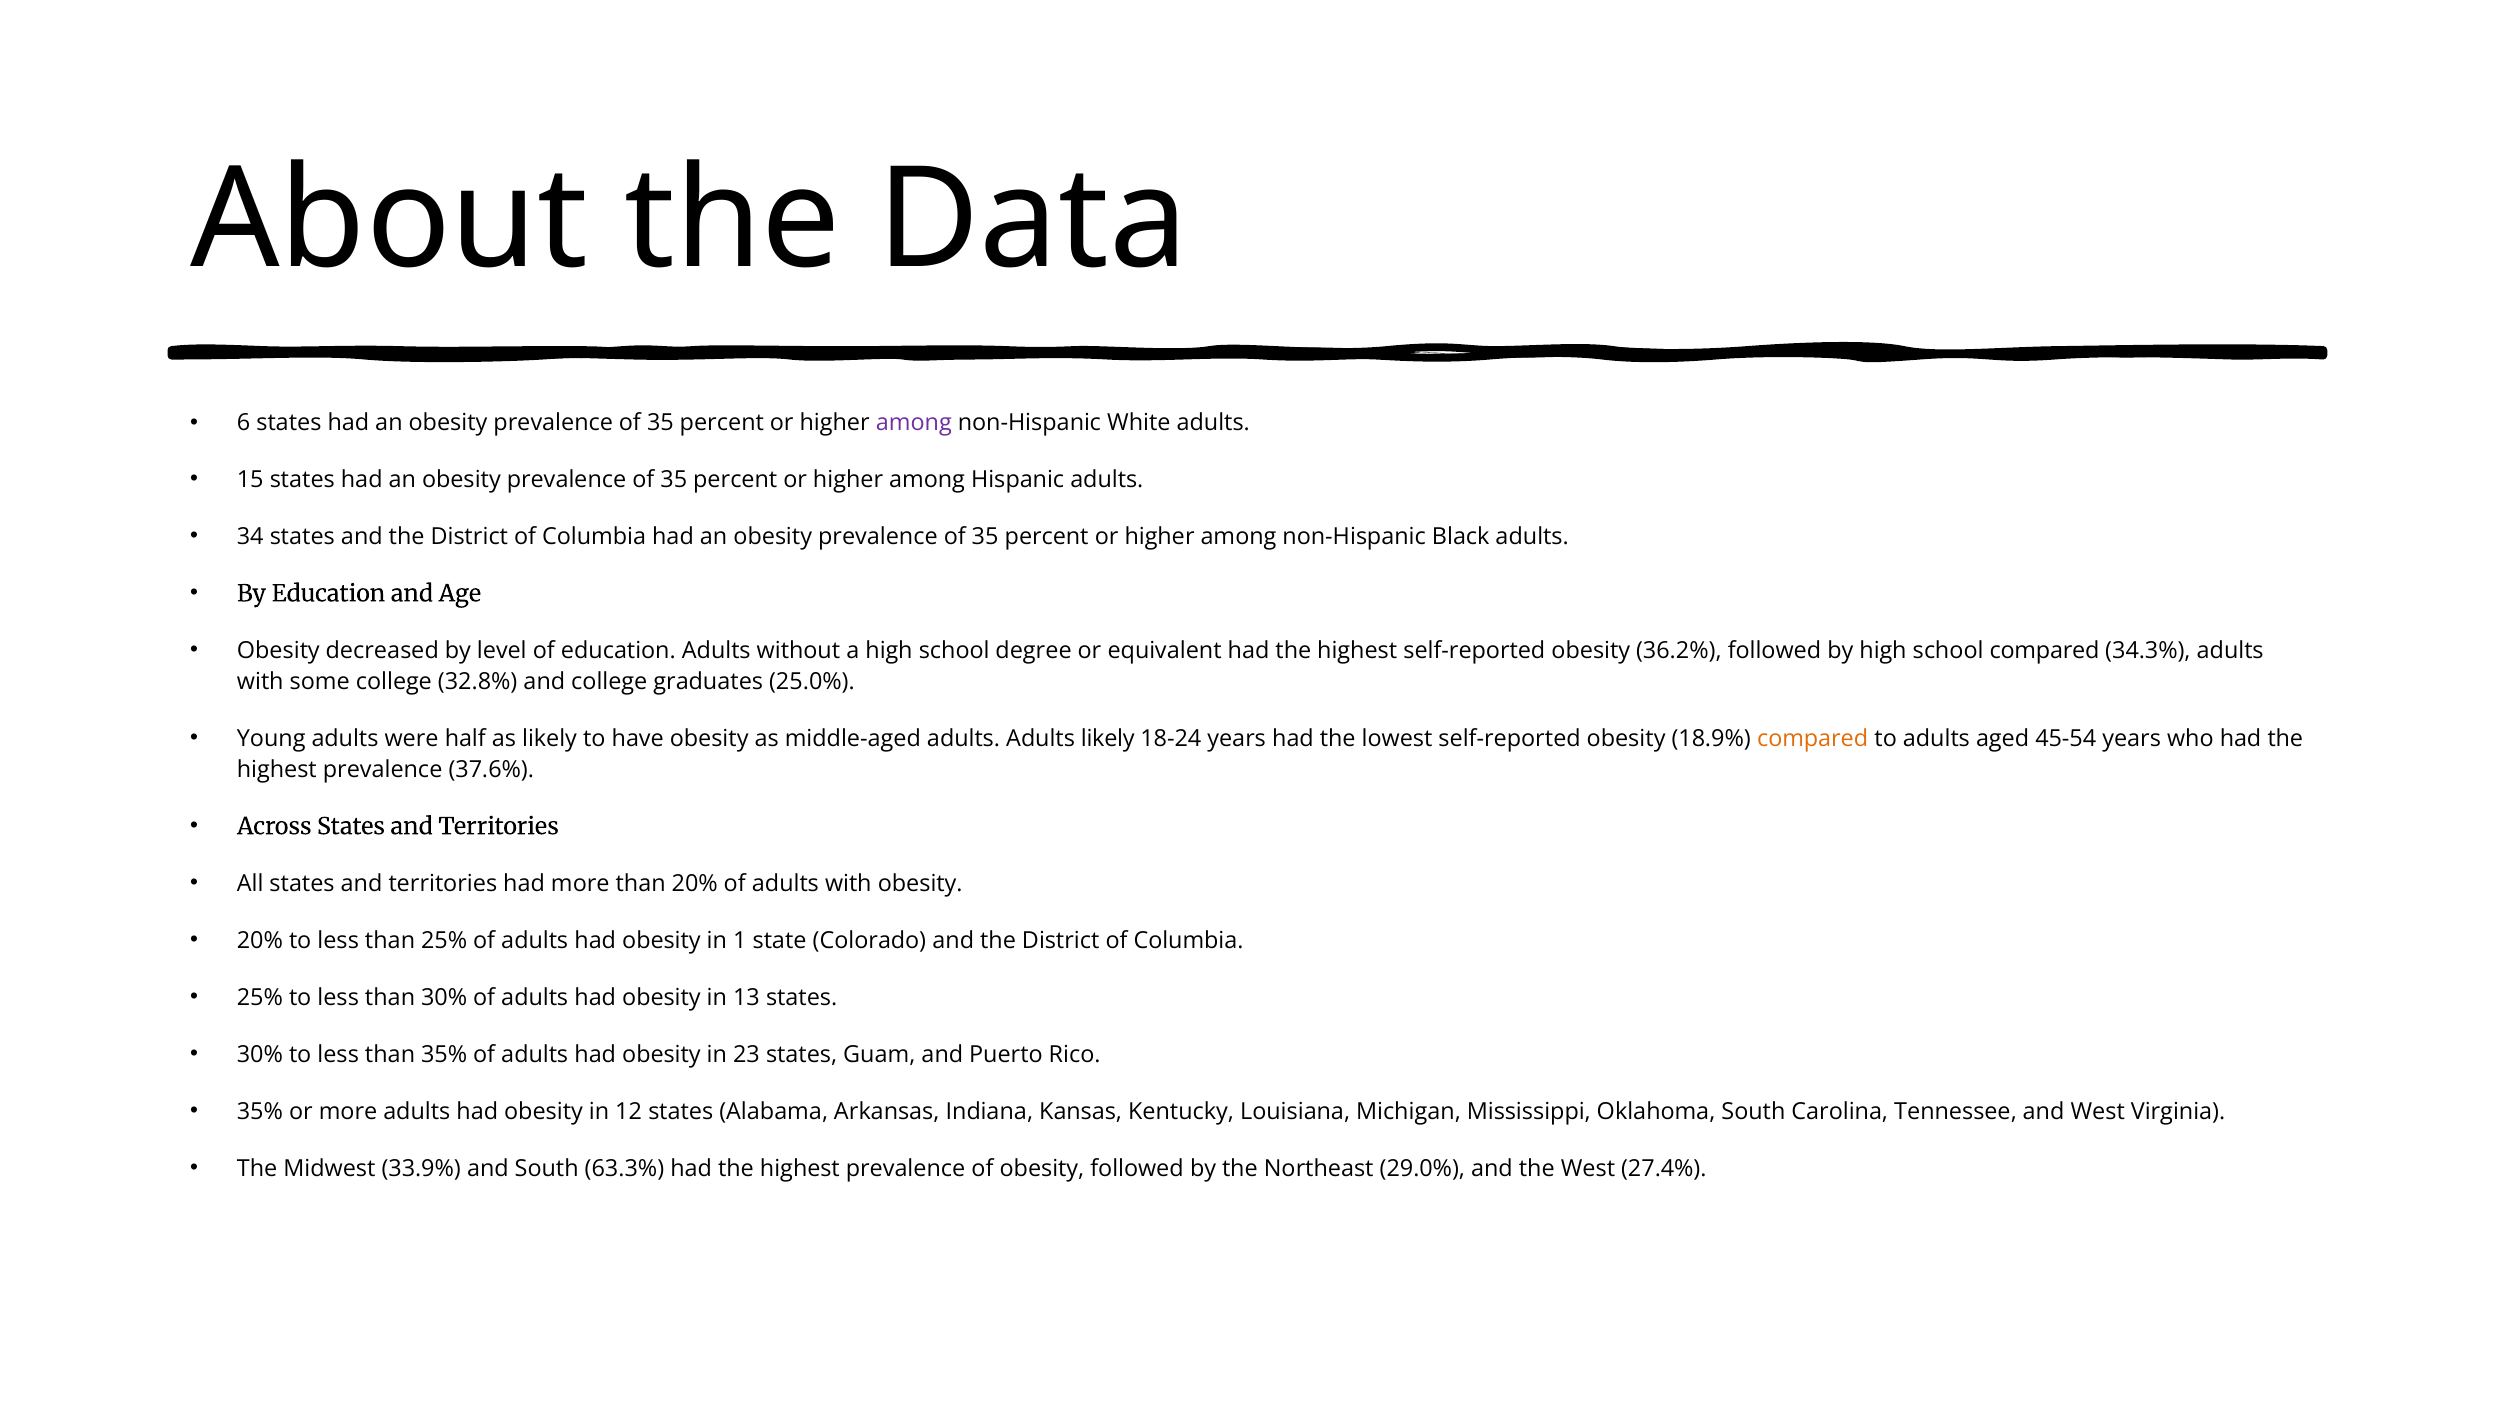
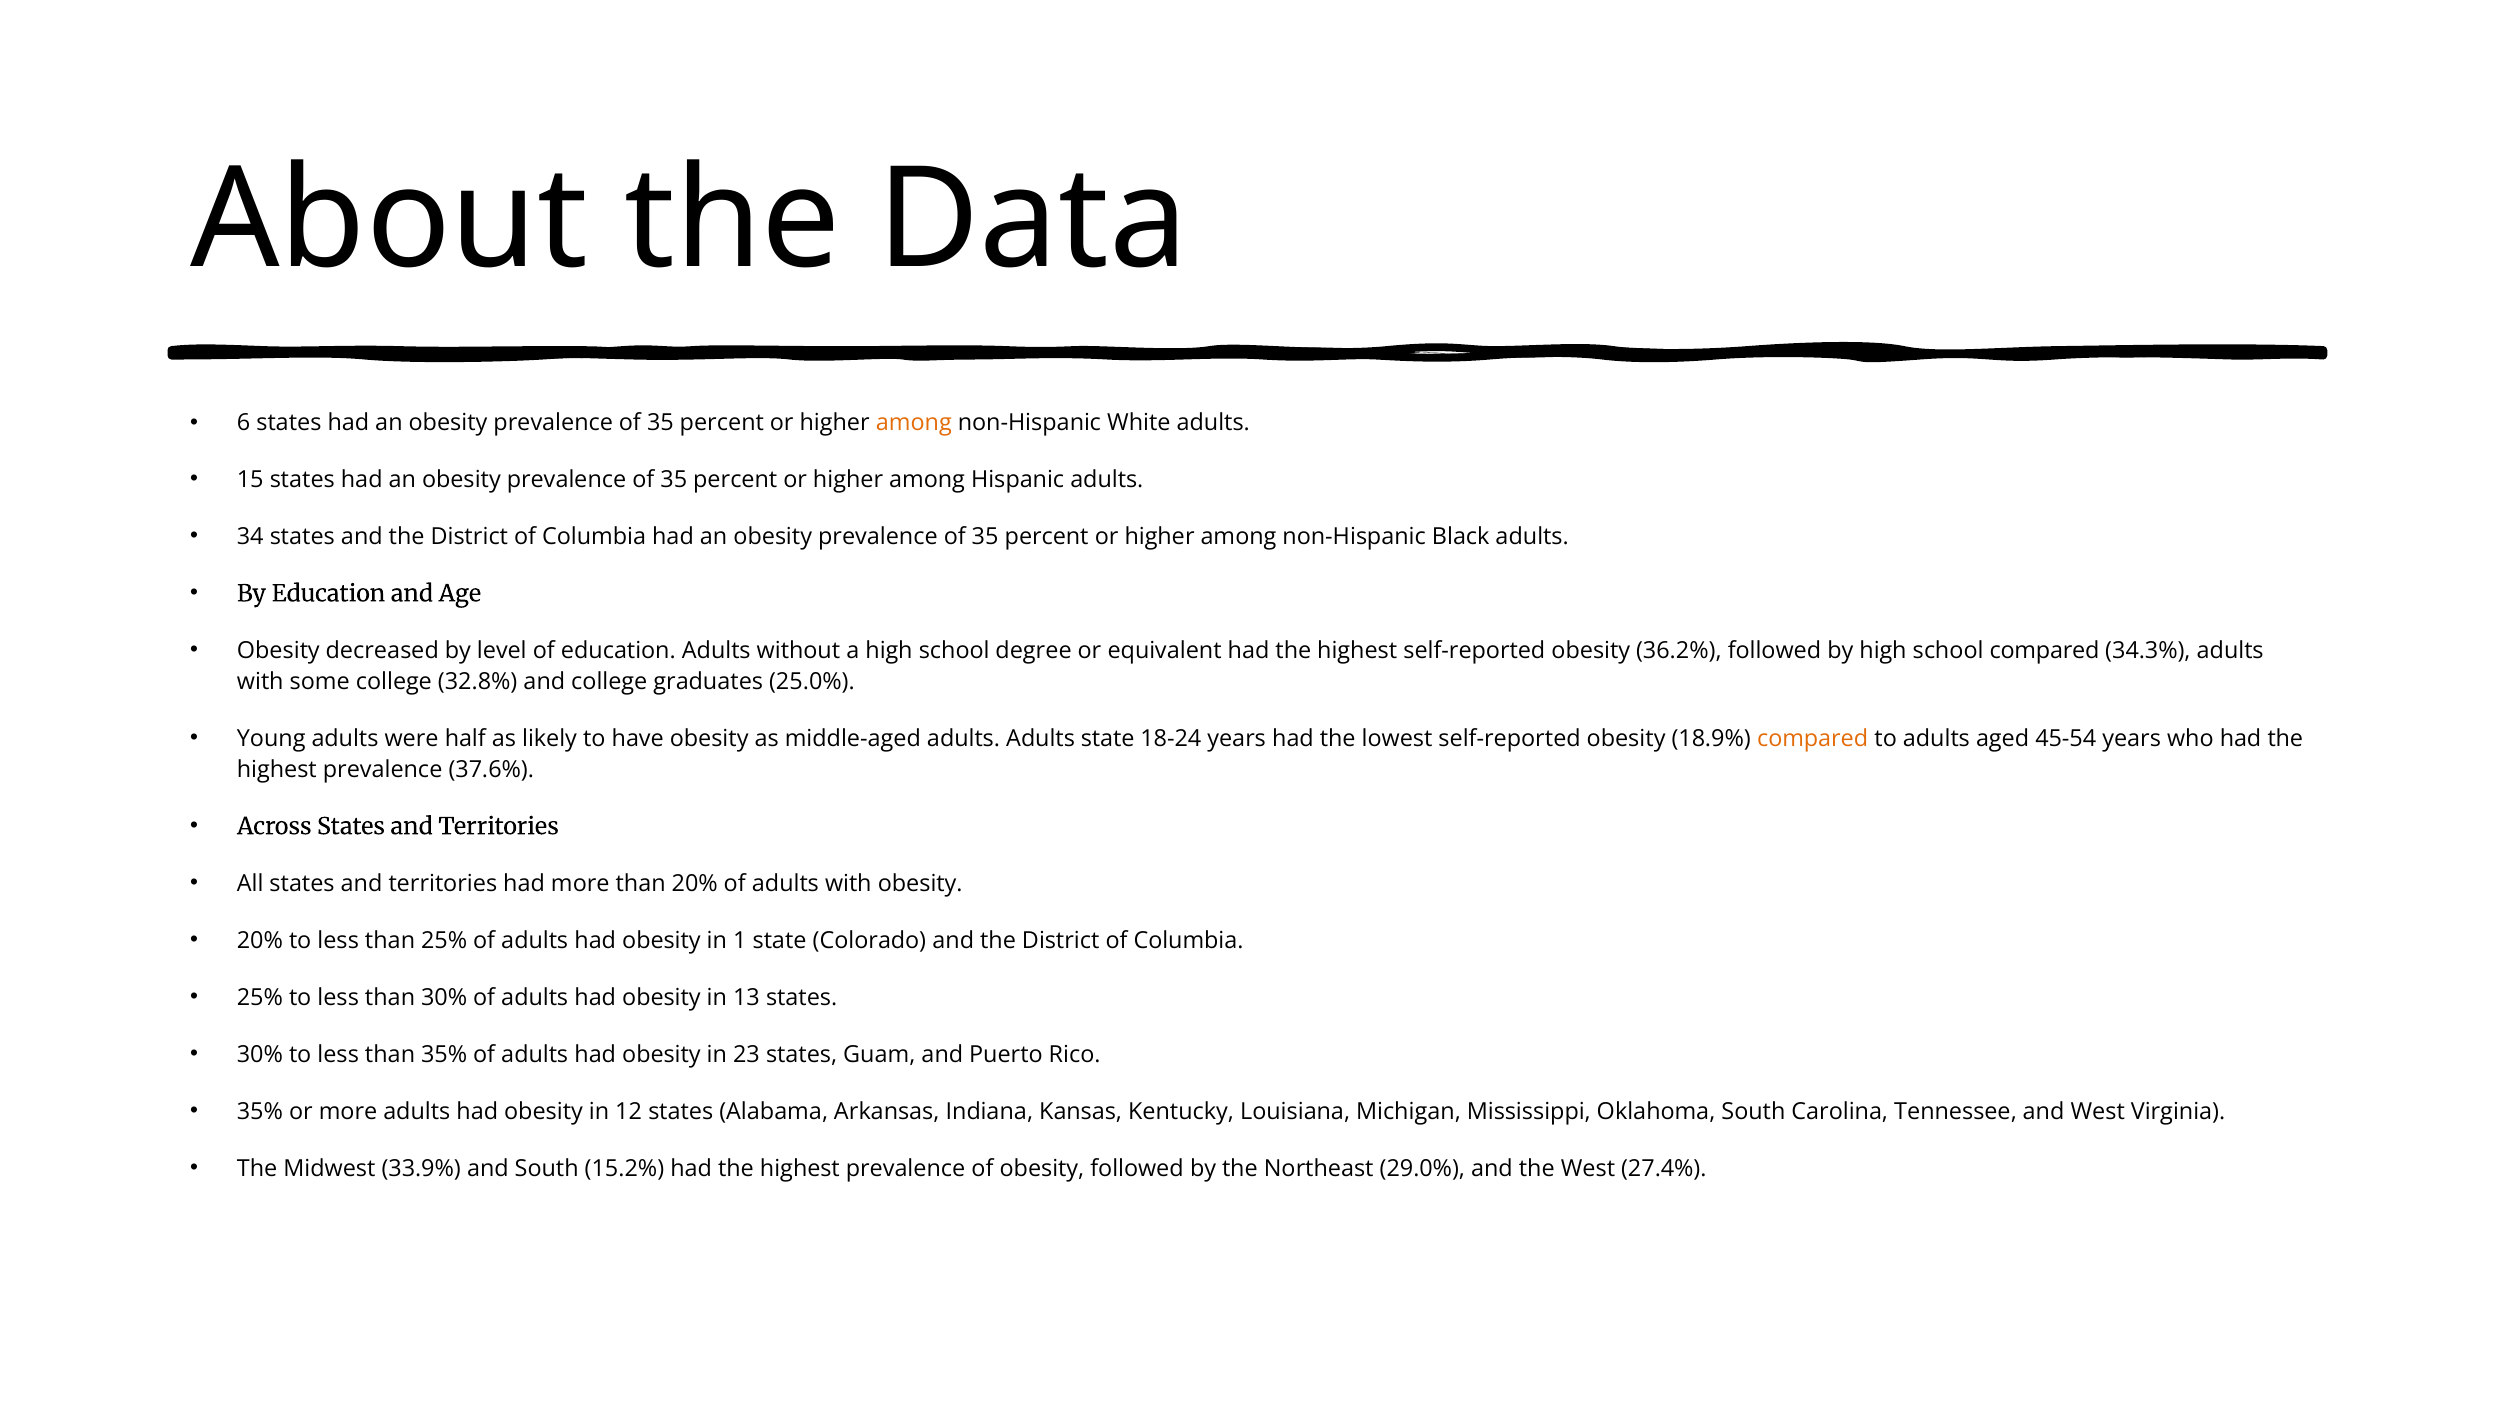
among colour: purple -> orange (914, 423)
Adults likely: likely -> state (1108, 738)
63.3%: 63.3% -> 15.2% (624, 1168)
